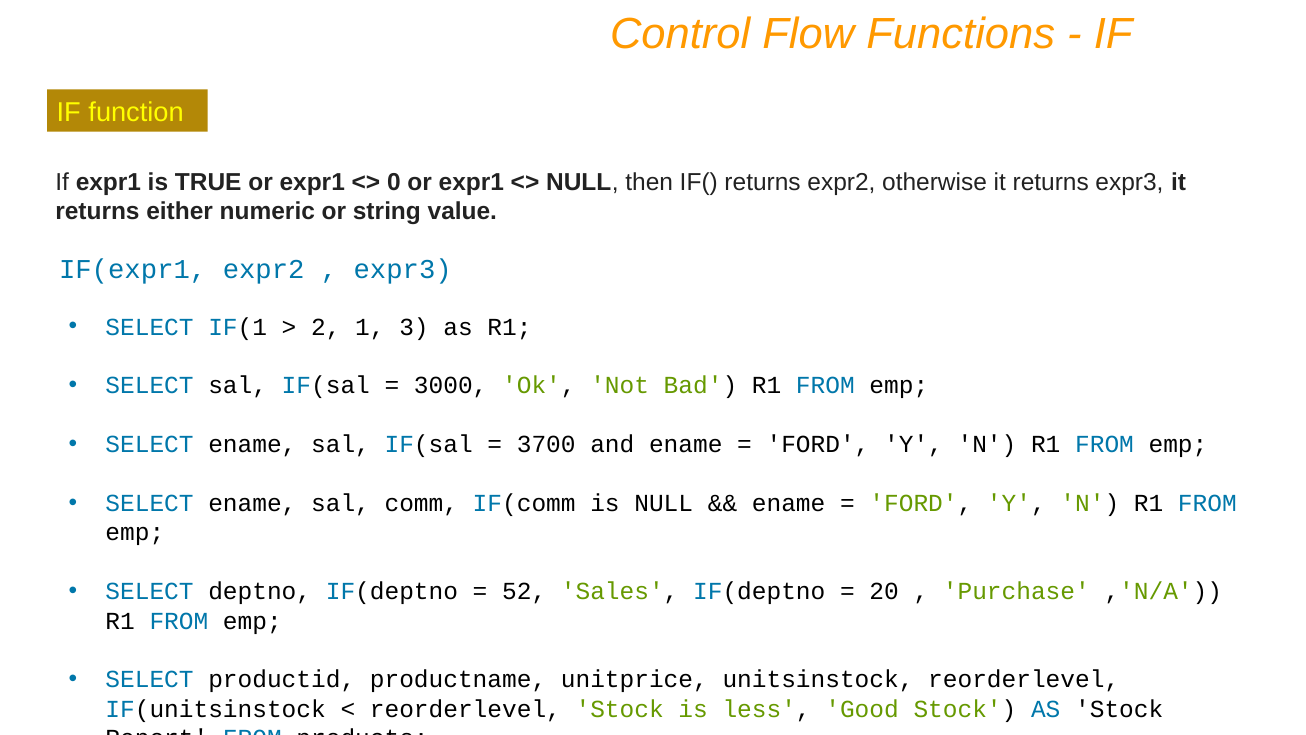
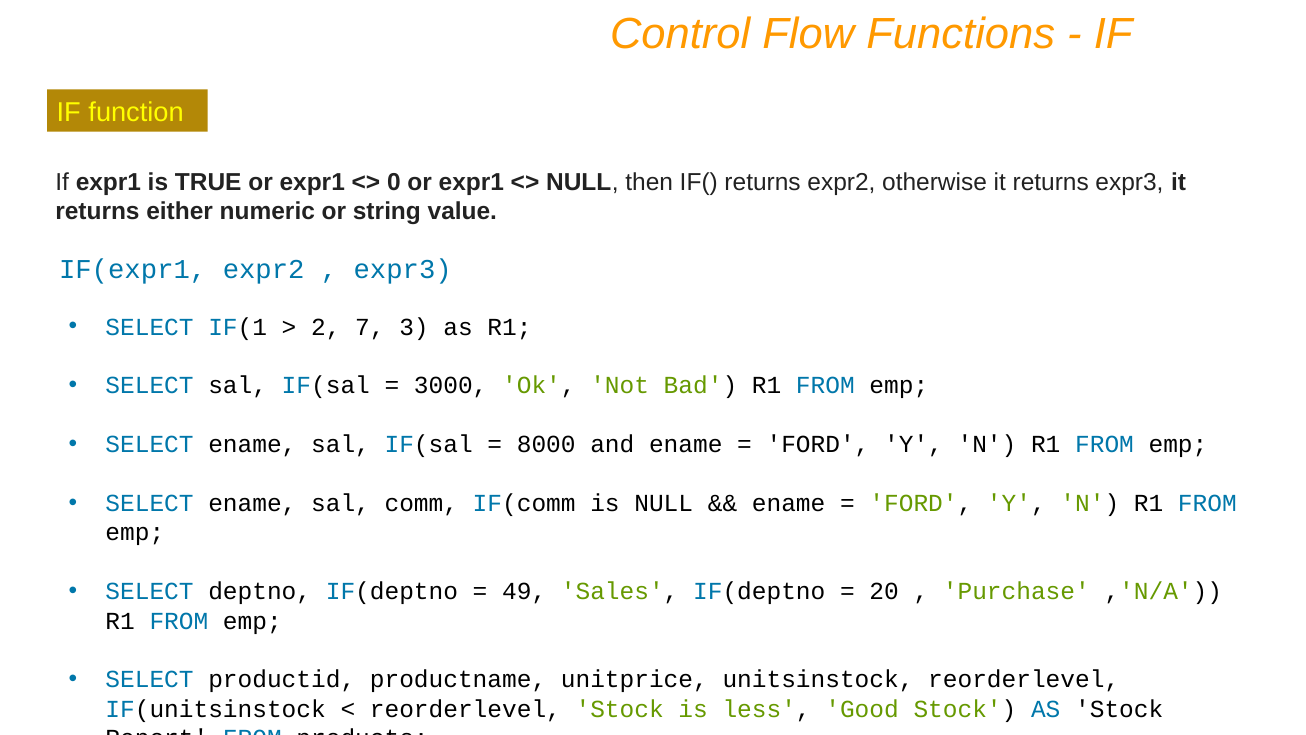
1: 1 -> 7 (370, 327)
3700: 3700 -> 8000 (546, 444)
52: 52 -> 49 (524, 591)
